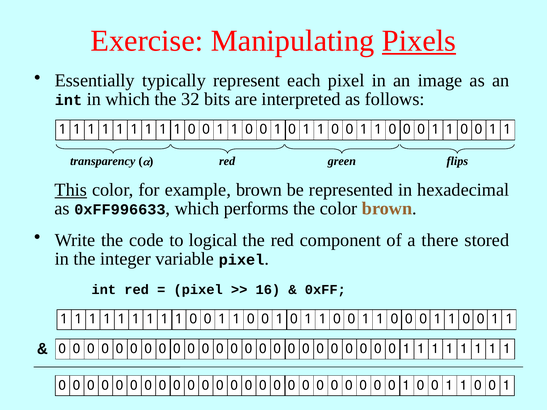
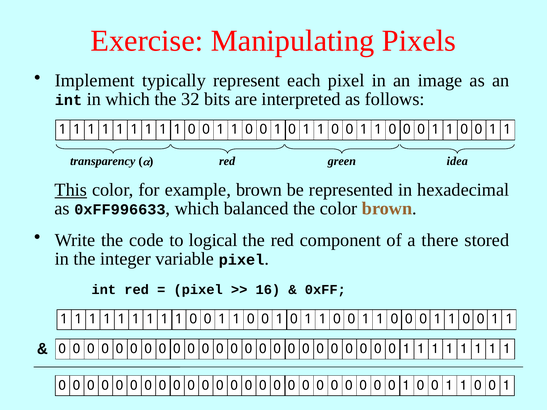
Pixels underline: present -> none (419, 41)
Essentially: Essentially -> Implement (95, 81)
flips: flips -> idea (457, 161)
performs: performs -> balanced (256, 209)
